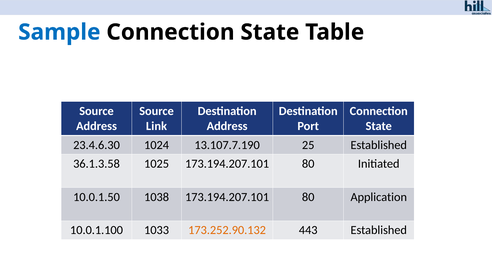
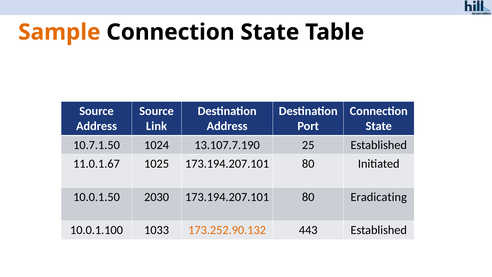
Sample colour: blue -> orange (59, 32)
23.4.6.30: 23.4.6.30 -> 10.7.1.50 (97, 145)
36.1.3.58: 36.1.3.58 -> 11.0.1.67 (97, 164)
1038: 1038 -> 2030 (157, 197)
Application: Application -> Eradicating (379, 197)
